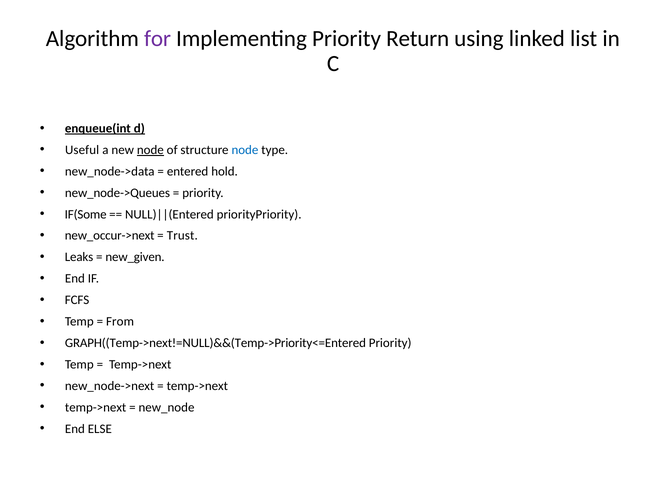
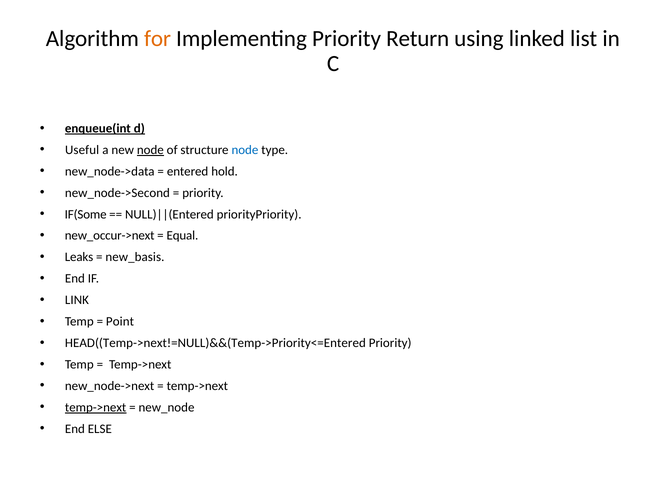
for colour: purple -> orange (158, 39)
new_node->Queues: new_node->Queues -> new_node->Second (117, 193)
Trust: Trust -> Equal (182, 236)
new_given: new_given -> new_basis (135, 257)
FCFS: FCFS -> LINK (77, 300)
From: From -> Point (120, 322)
GRAPH((Temp->next!=NULL)&&(Temp->Priority<=Entered: GRAPH((Temp->next!=NULL)&&(Temp->Priority<=Entered -> HEAD((Temp->next!=NULL)&&(Temp->Priority<=Entered (215, 343)
temp->next underline: none -> present (96, 408)
